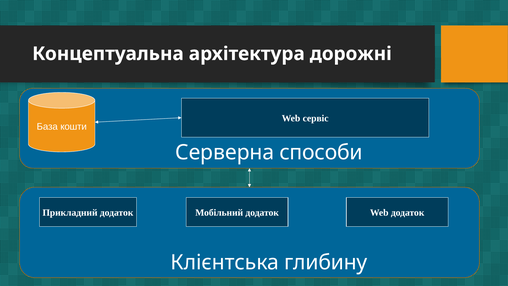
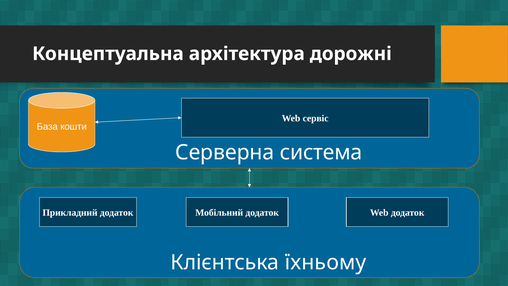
способи: способи -> система (321, 152)
глибину: глибину -> їхньому (326, 262)
